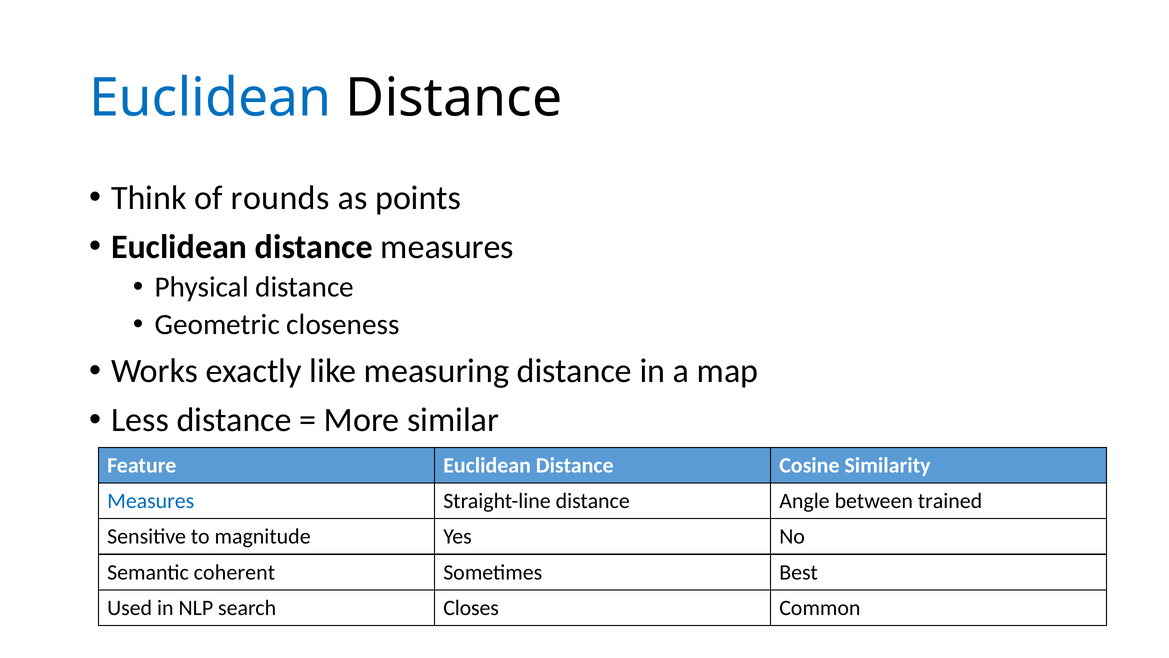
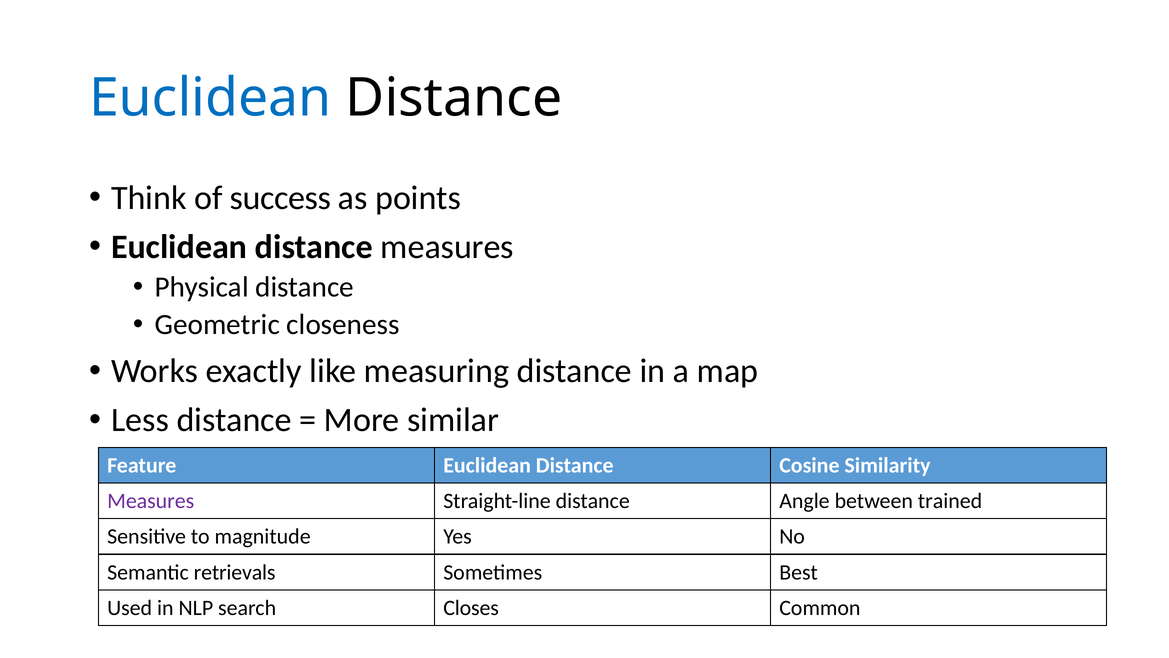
rounds: rounds -> success (280, 198)
Measures colour: blue -> purple (151, 501)
coherent: coherent -> retrievals (235, 572)
